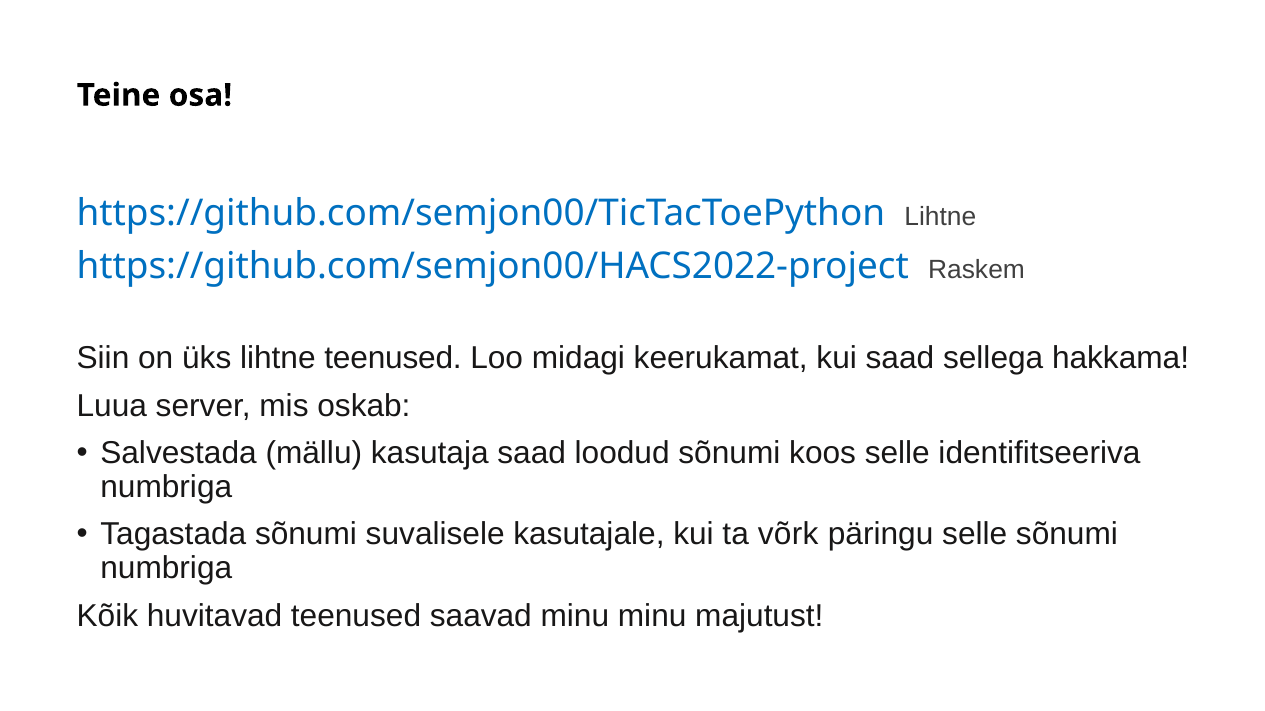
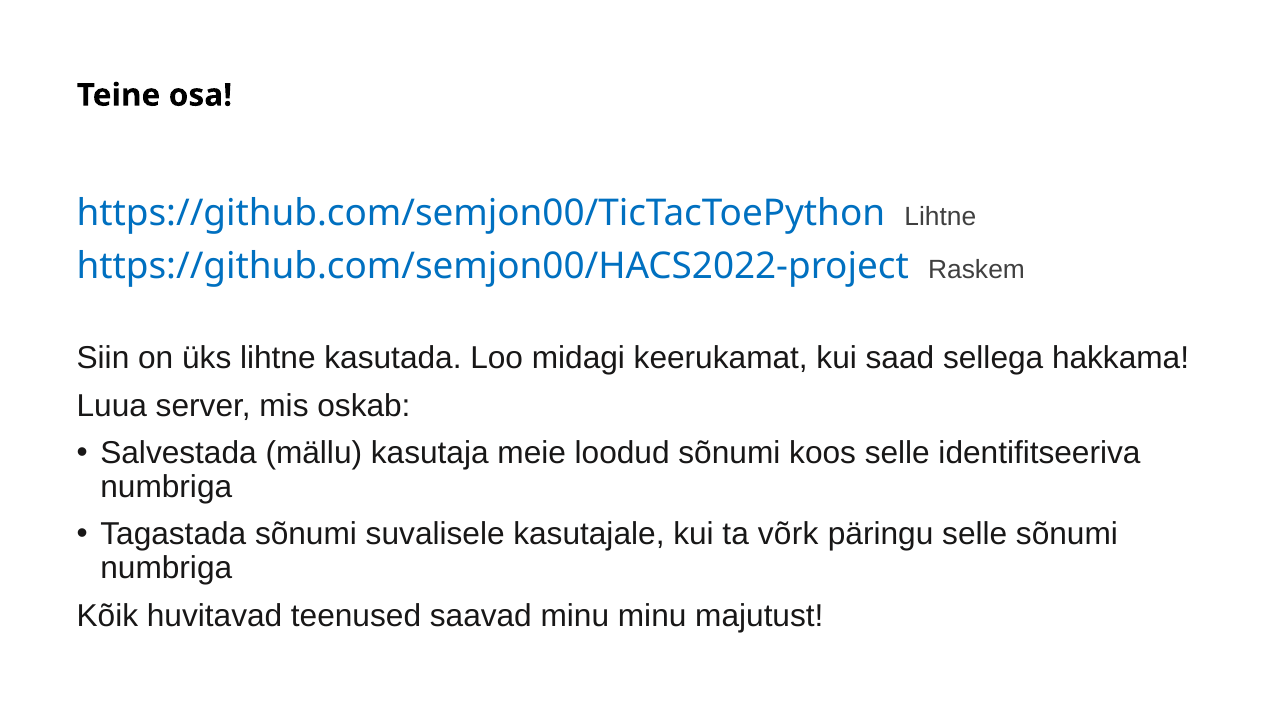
lihtne teenused: teenused -> kasutada (393, 359)
kasutaja saad: saad -> meie (532, 453)
